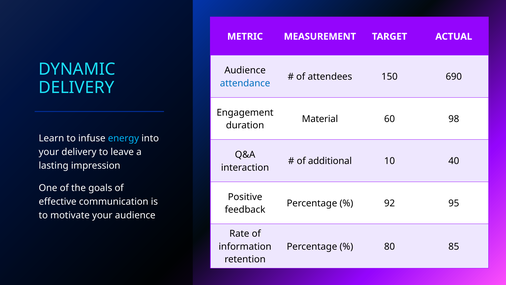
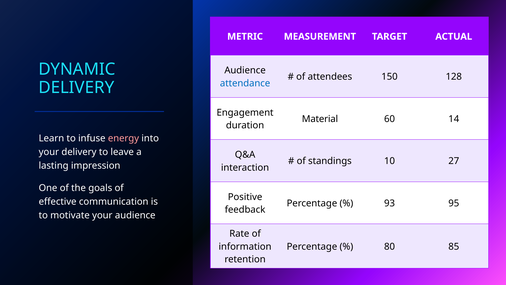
690: 690 -> 128 (454, 77)
98: 98 -> 14 (454, 119)
energy colour: light blue -> pink (124, 138)
additional: additional -> standings (330, 161)
40: 40 -> 27 (454, 161)
92: 92 -> 93 (390, 203)
